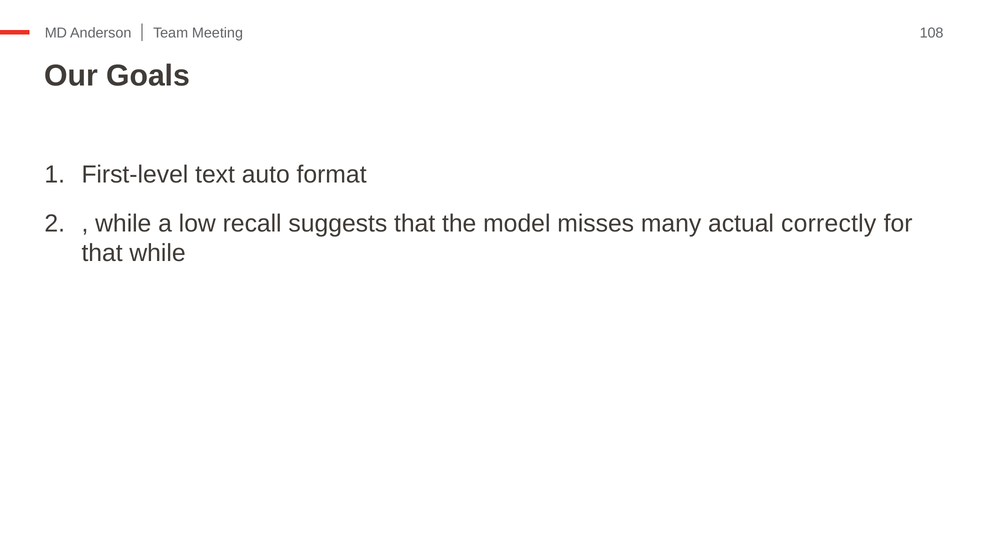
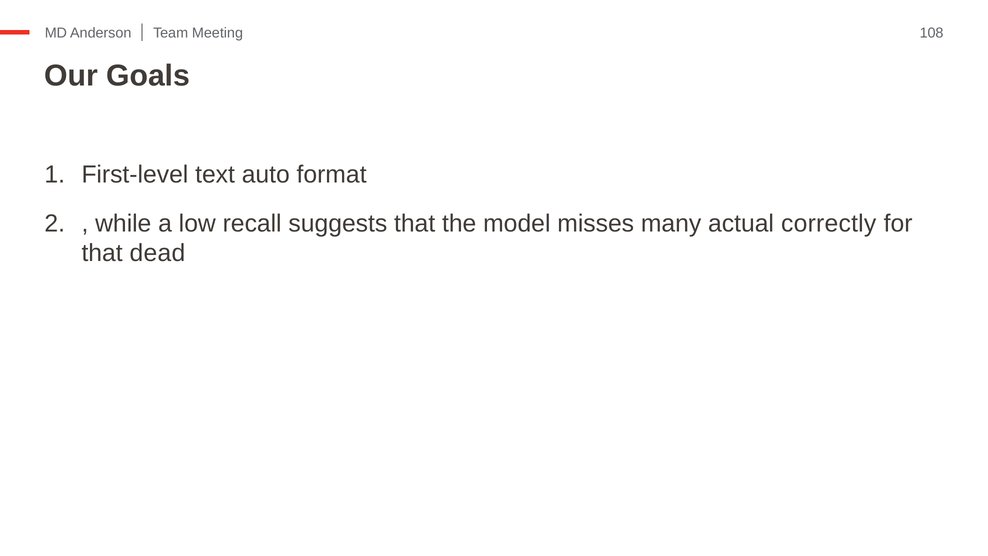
that while: while -> dead (157, 253)
